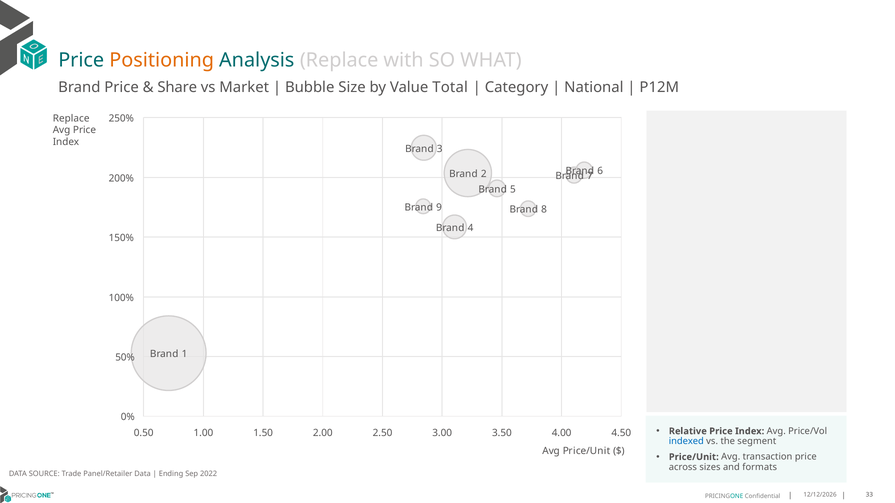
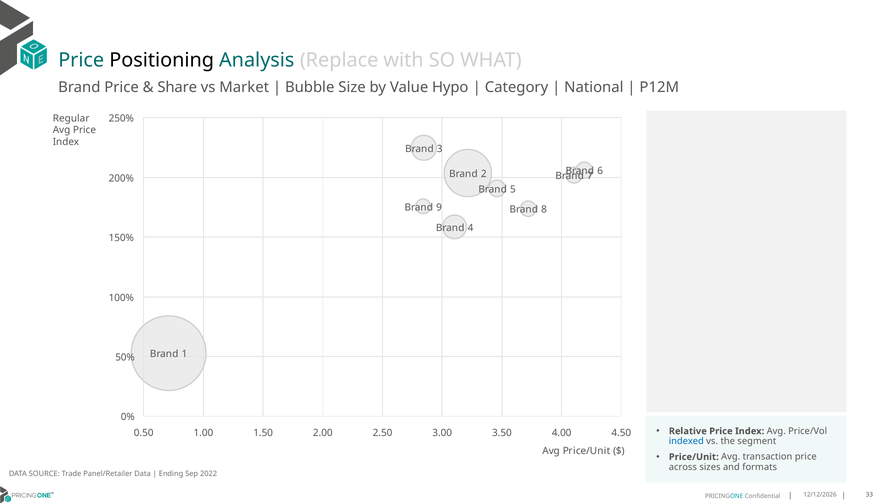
Positioning colour: orange -> black (162, 60)
Total: Total -> Hypo (450, 87)
Replace: Replace -> Regular (71, 118)
